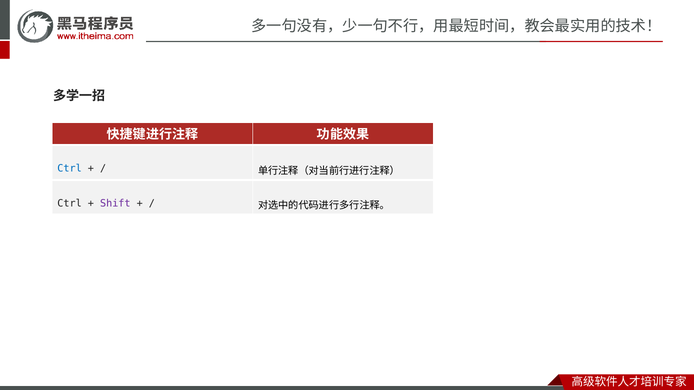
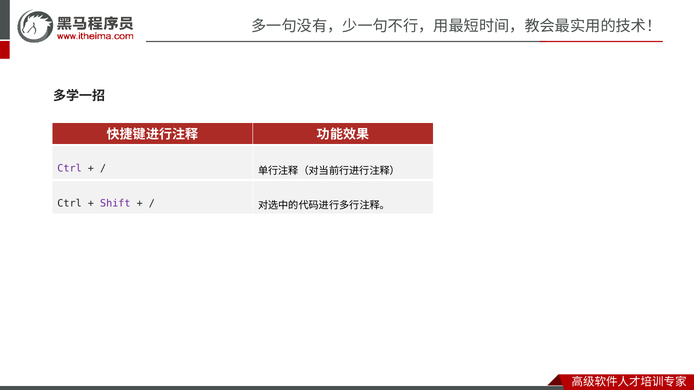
Ctrl colour: blue -> purple (70, 169)
